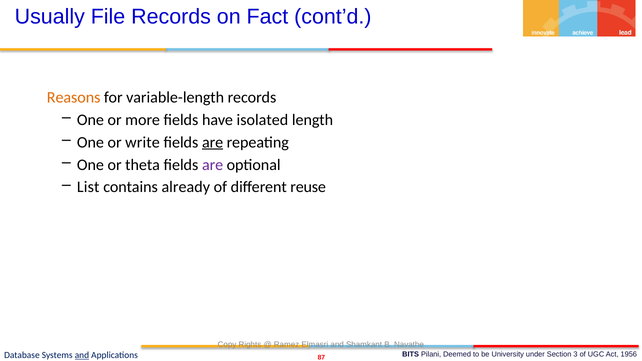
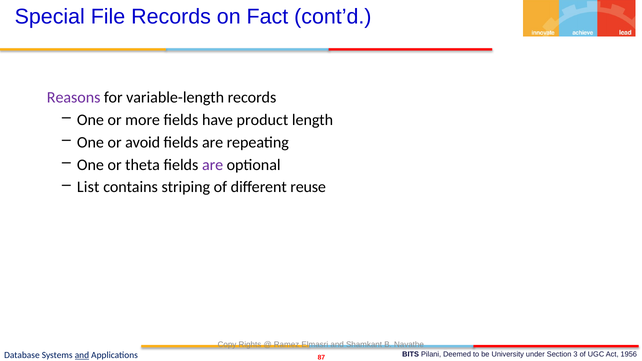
Usually: Usually -> Special (50, 17)
Reasons colour: orange -> purple (74, 97)
isolated: isolated -> product (262, 120)
write: write -> avoid (143, 142)
are underline: present -> none (213, 142)
already: already -> striping (186, 187)
